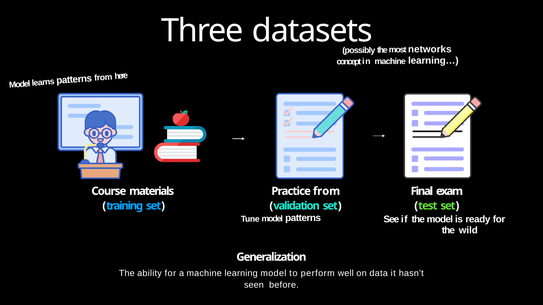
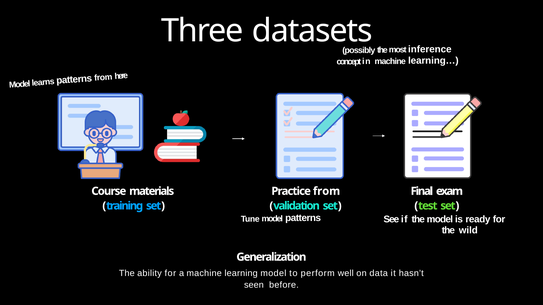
networks: networks -> inference (430, 49)
